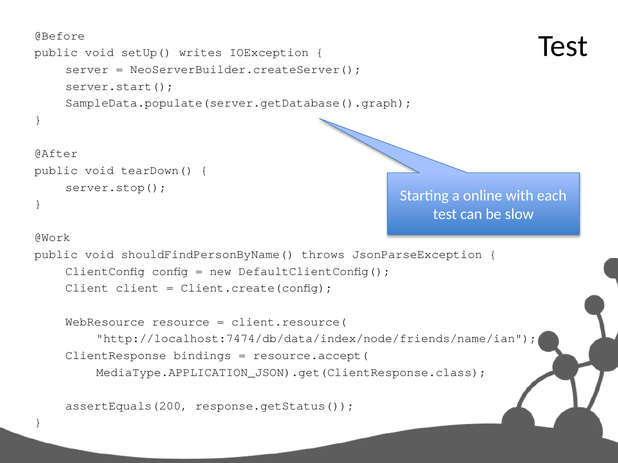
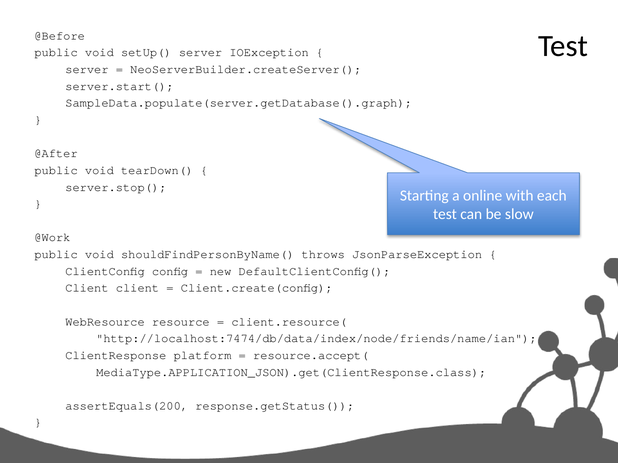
setUp( writes: writes -> server (201, 53)
bindings: bindings -> platform (203, 356)
